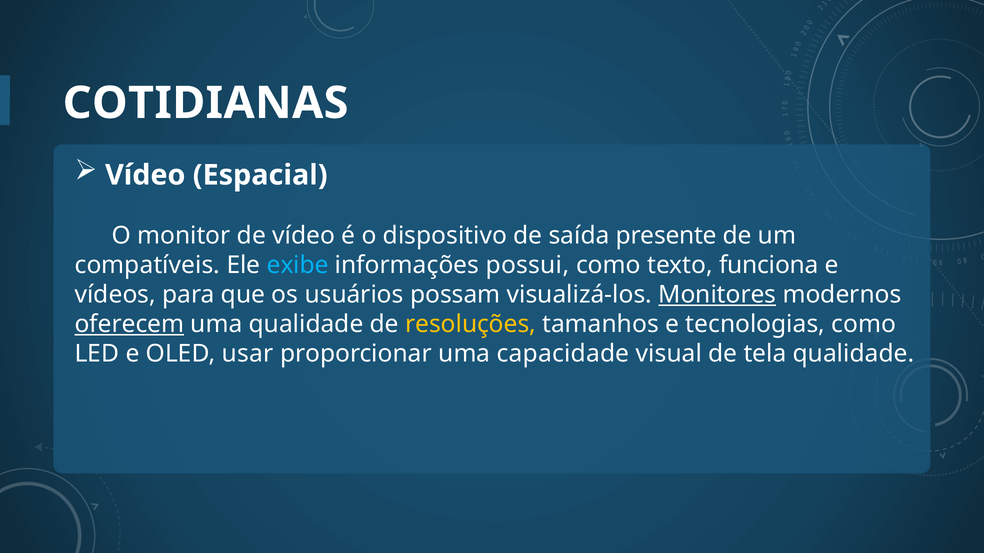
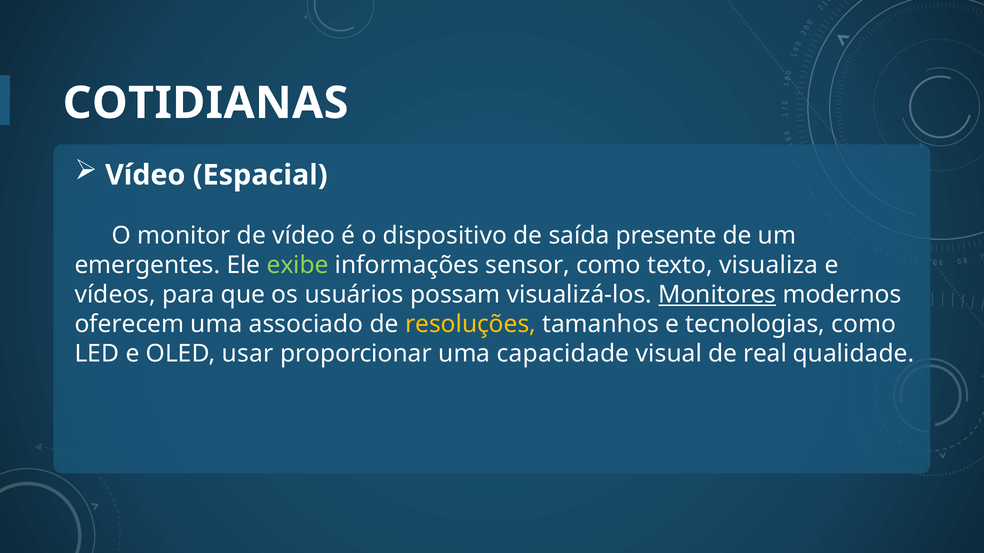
compatíveis: compatíveis -> emergentes (147, 266)
exibe colour: light blue -> light green (298, 266)
possui: possui -> sensor (528, 266)
funciona: funciona -> visualiza (769, 266)
oferecem underline: present -> none (129, 325)
uma qualidade: qualidade -> associado (306, 325)
tela: tela -> real (765, 354)
